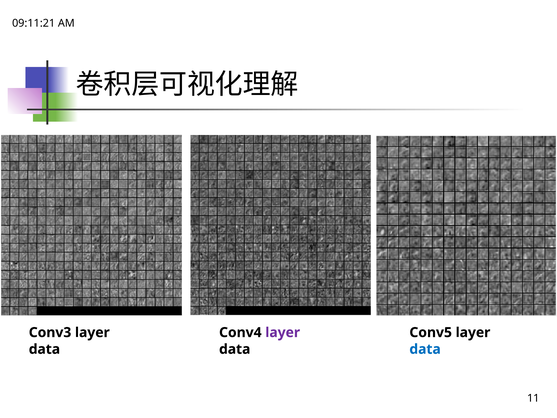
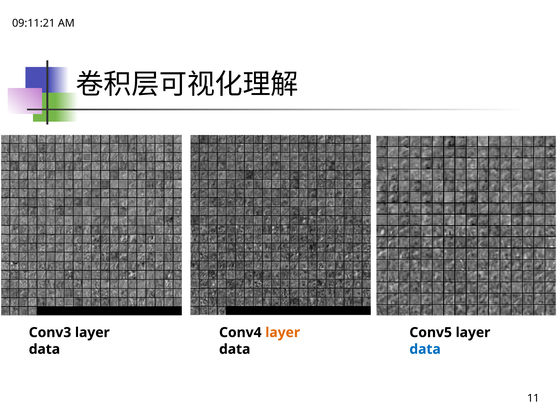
layer colour: purple -> orange (283, 332)
